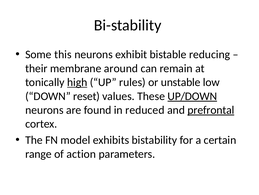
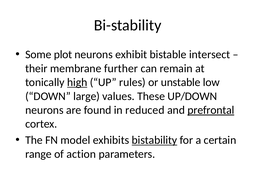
this: this -> plot (63, 54)
reducing: reducing -> intersect (210, 54)
around: around -> further (121, 68)
reset: reset -> large (86, 96)
UP/DOWN underline: present -> none (192, 96)
bistability underline: none -> present (154, 140)
